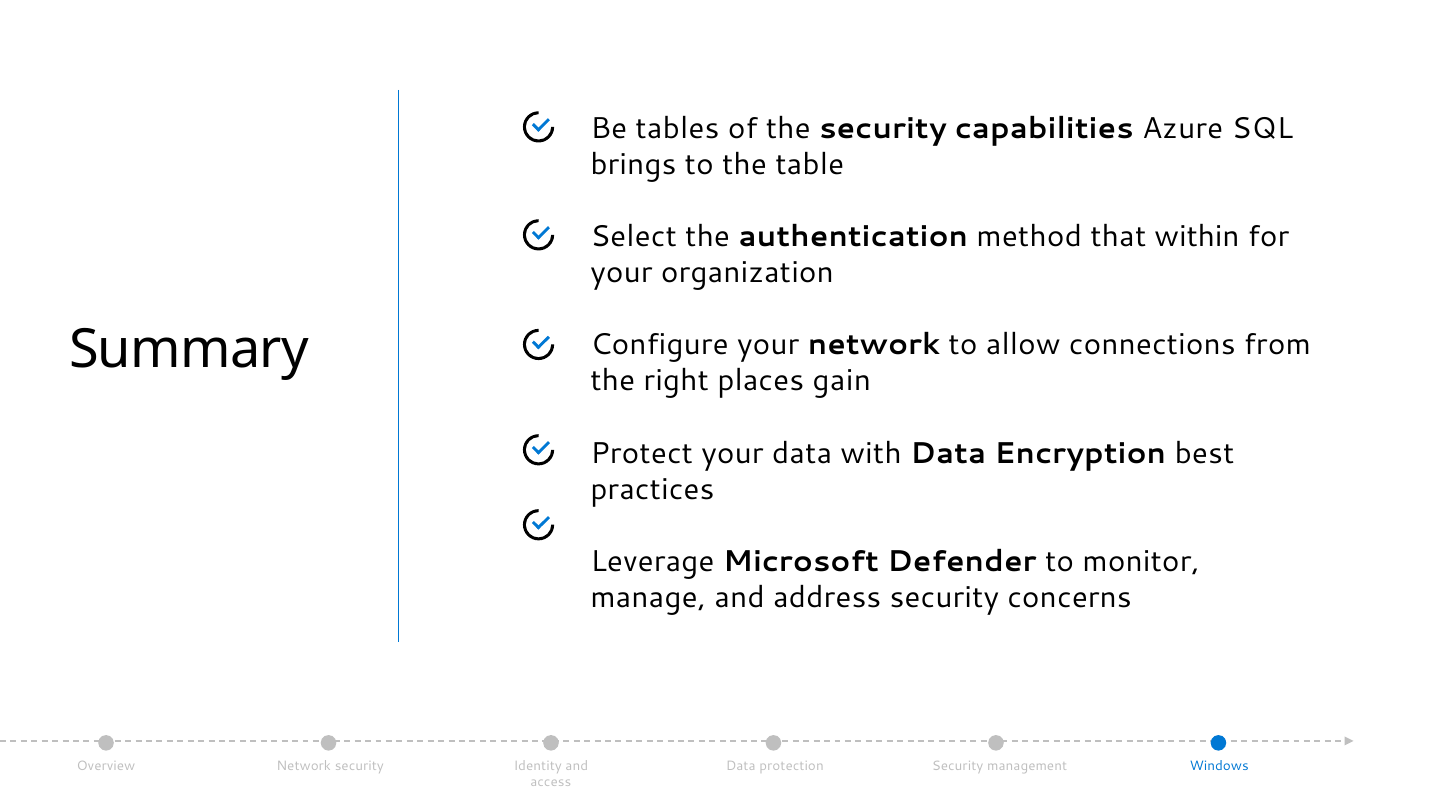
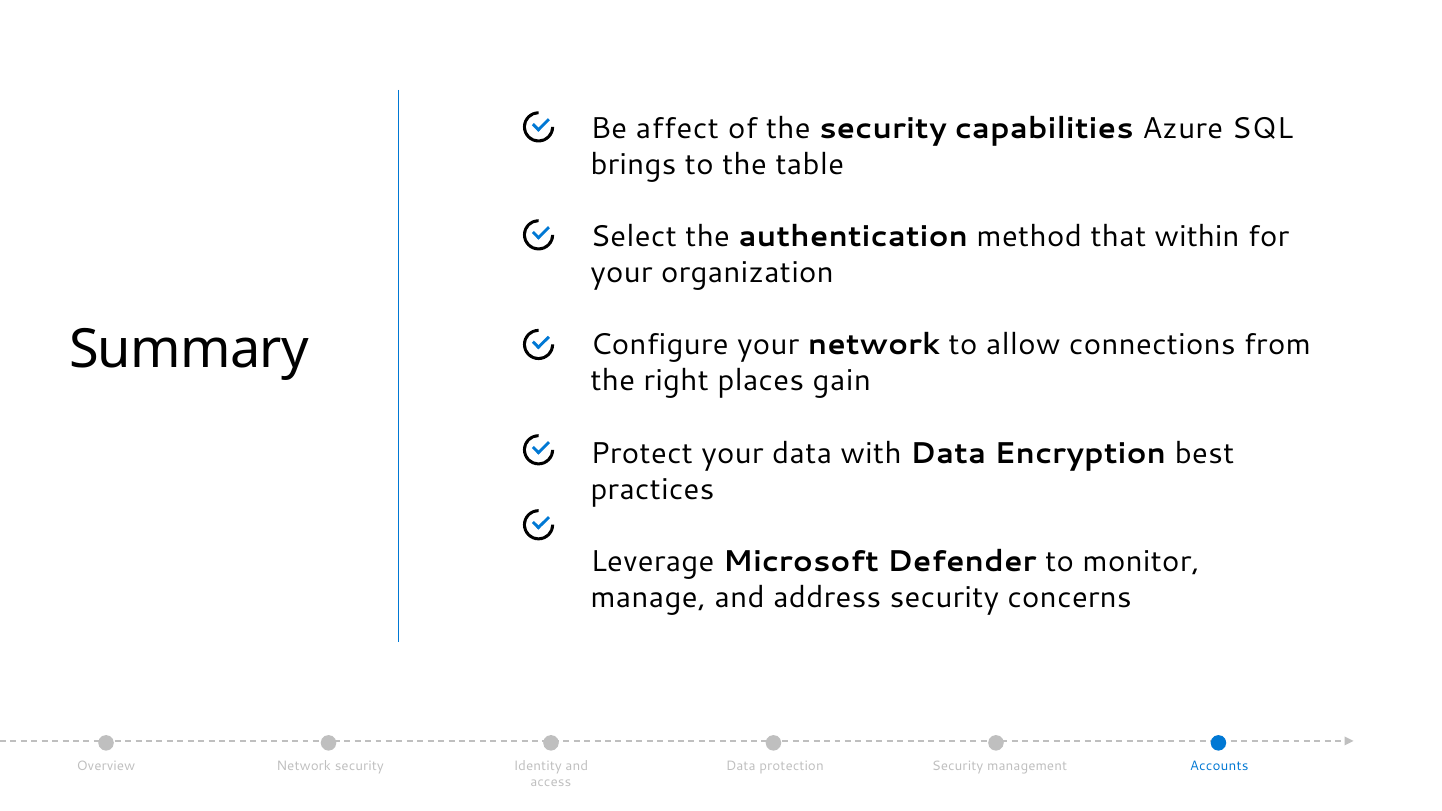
tables: tables -> affect (677, 129)
Windows: Windows -> Accounts (1219, 766)
